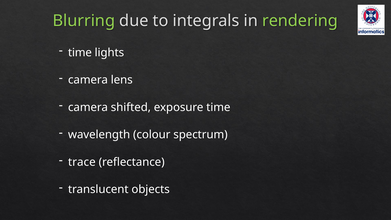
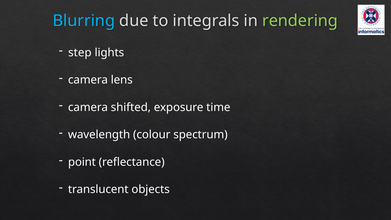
Blurring colour: light green -> light blue (84, 21)
time: time -> step (80, 52)
trace: trace -> point (82, 162)
